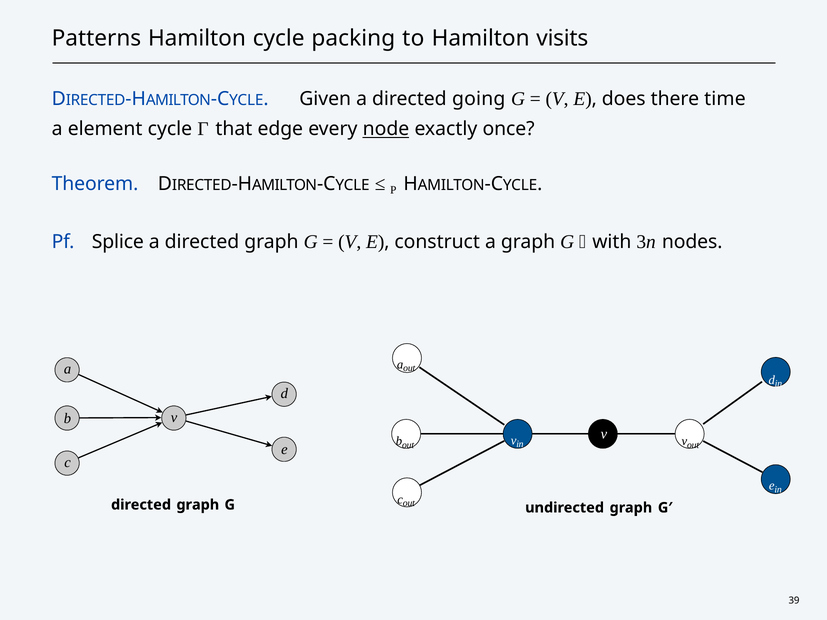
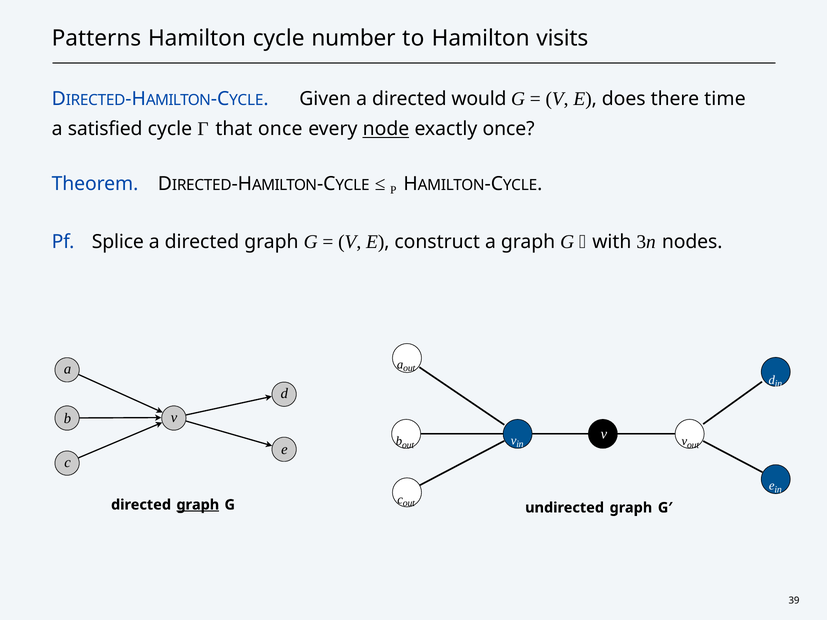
packing: packing -> number (353, 38)
going: going -> would (479, 99)
element: element -> satisfied (105, 129)
that edge: edge -> once (280, 129)
graph underline: none -> present (198, 505)
